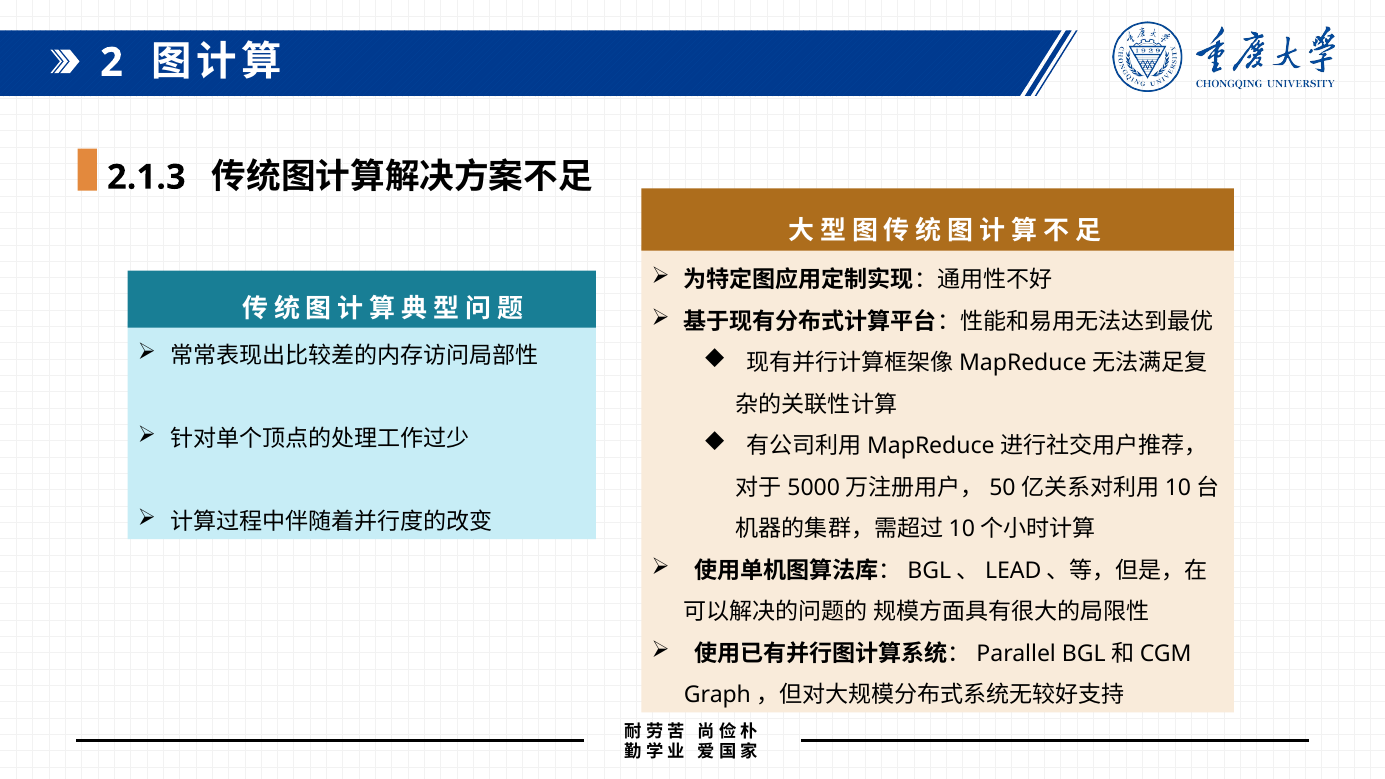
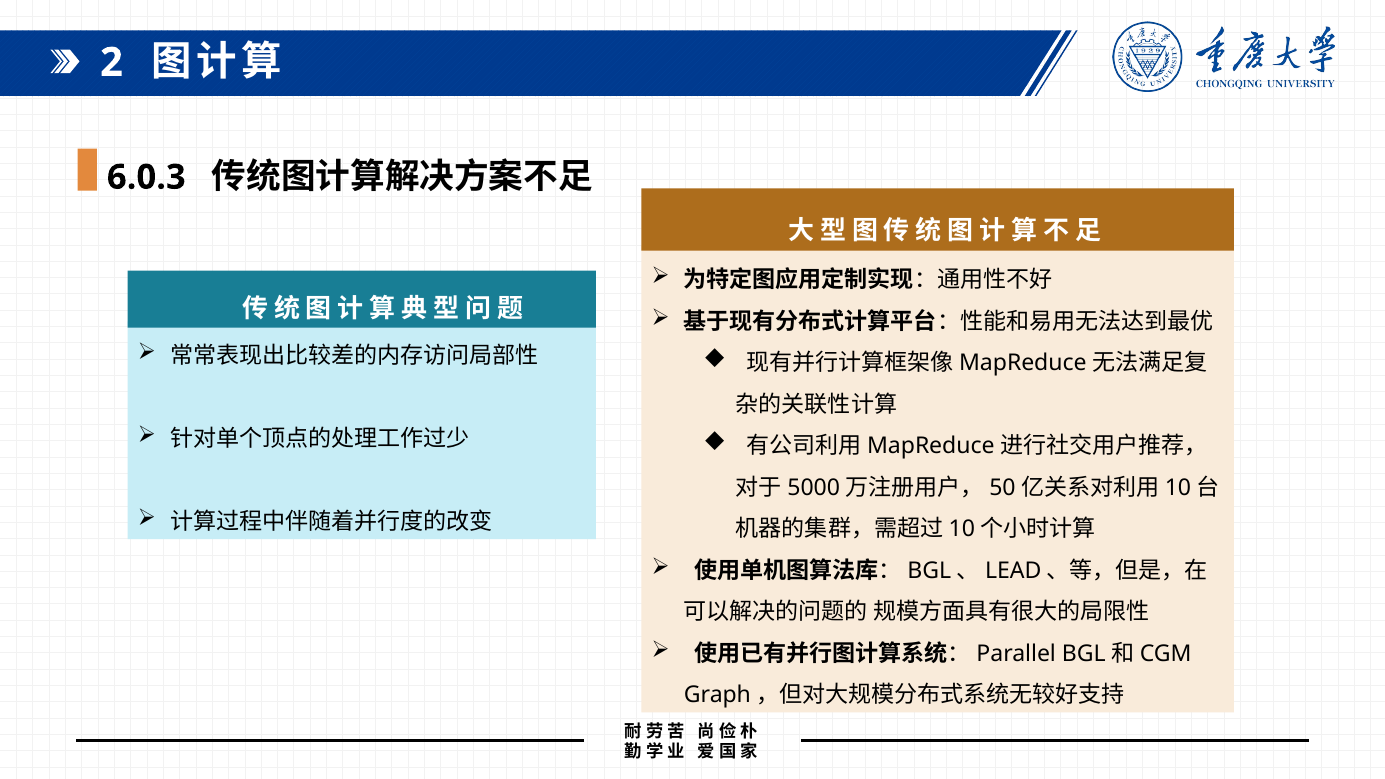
2.1.3: 2.1.3 -> 6.0.3 (146, 177)
